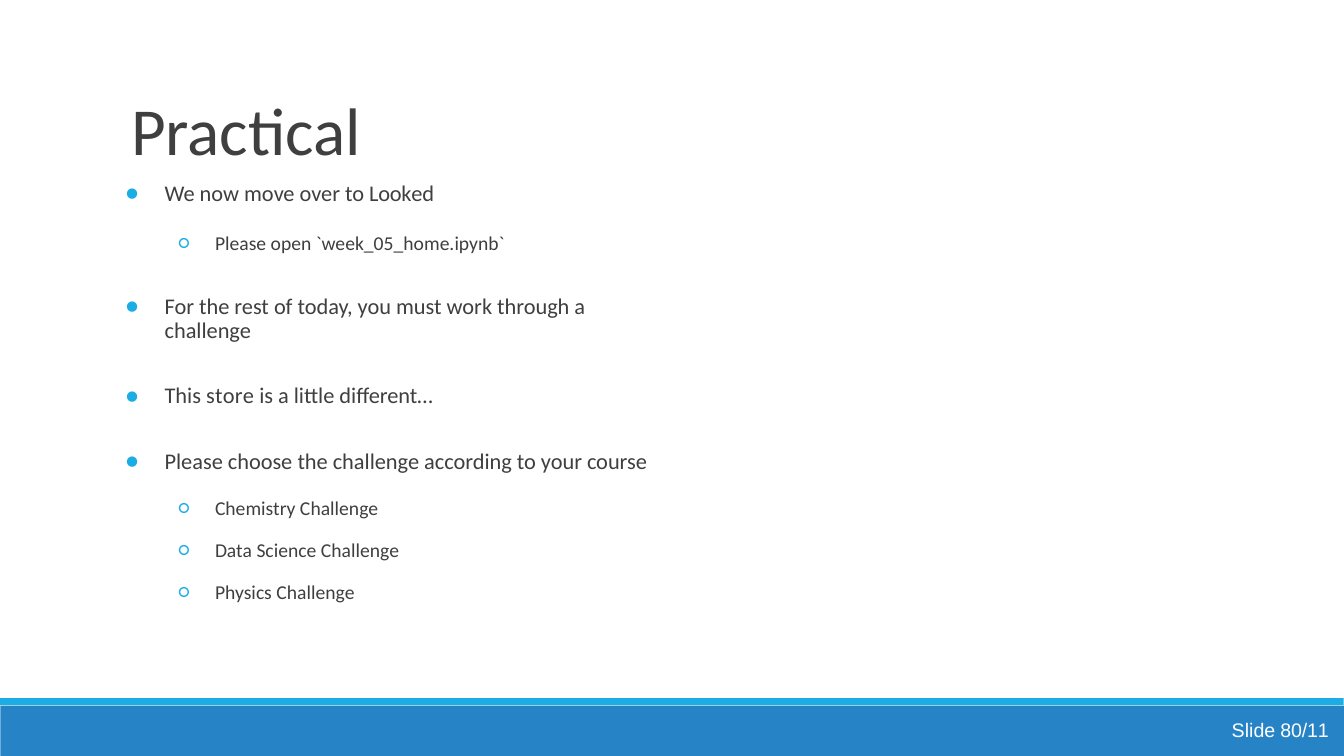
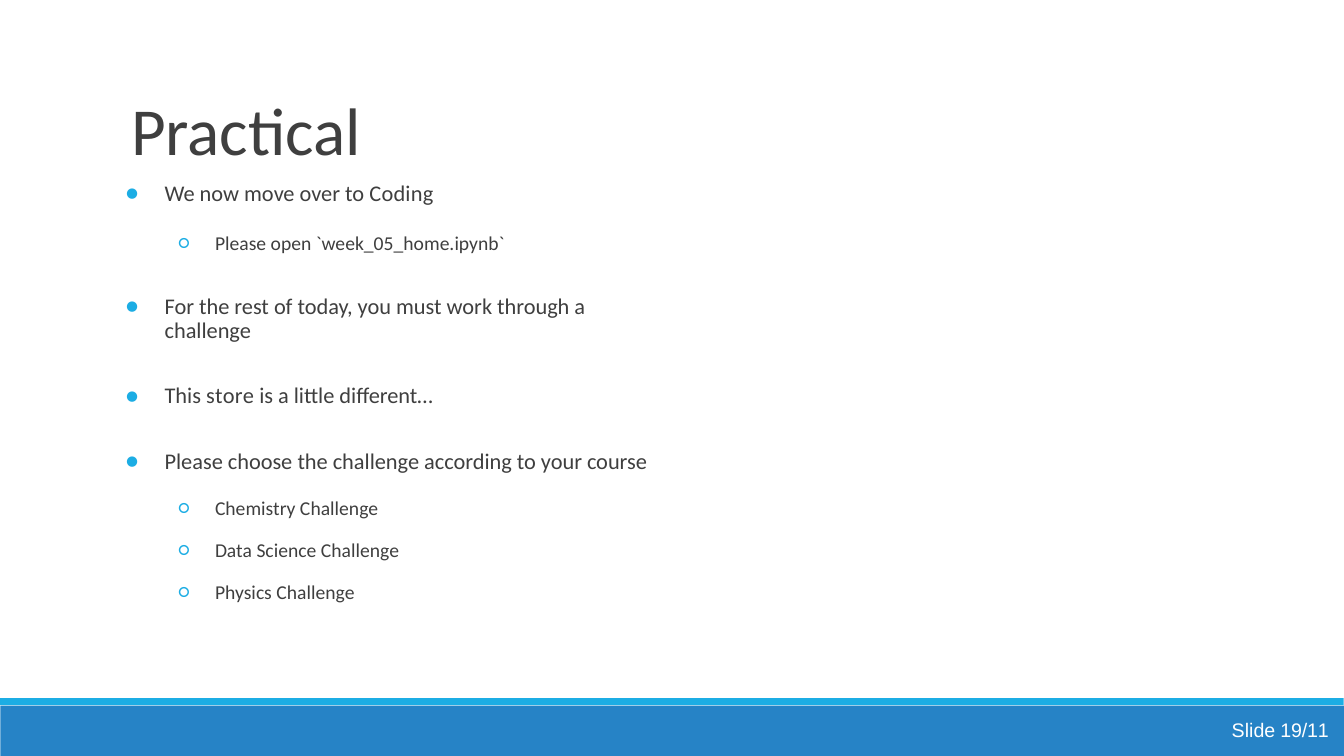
Looked: Looked -> Coding (401, 194)
80/11: 80/11 -> 19/11 (1305, 731)
